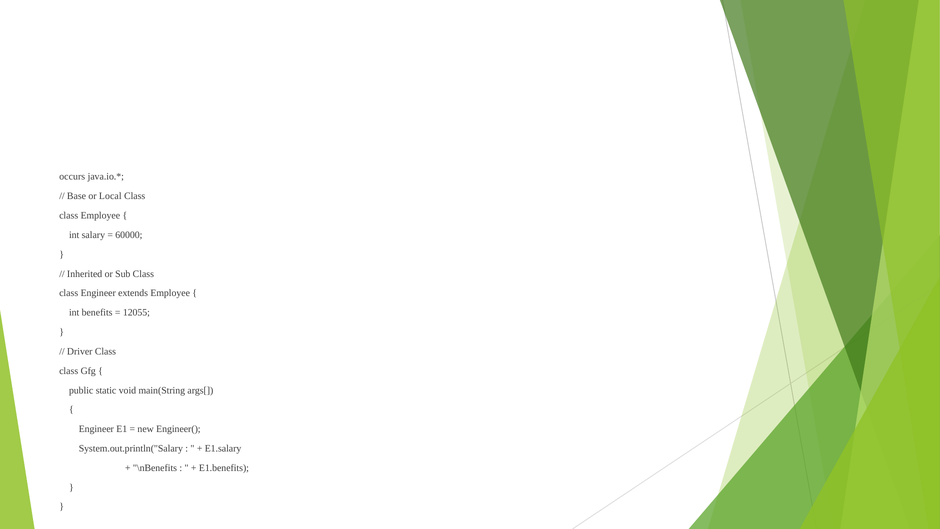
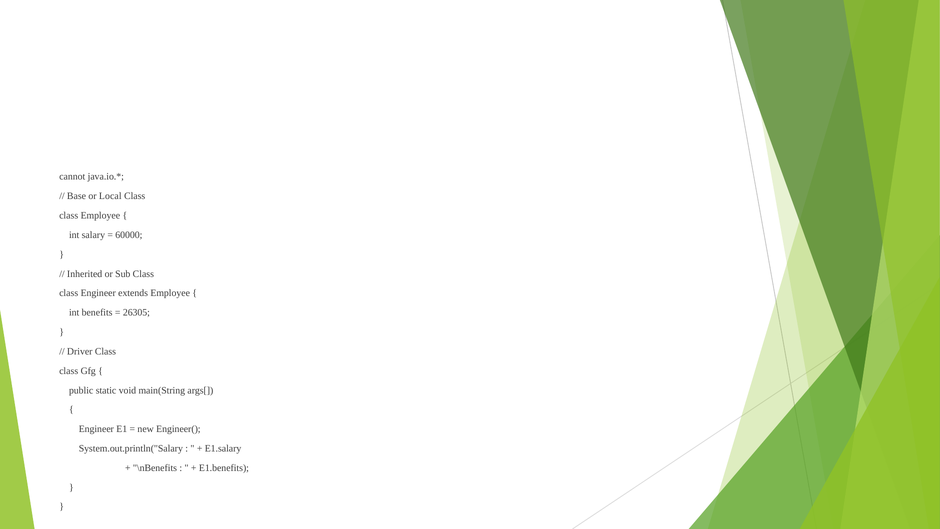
occurs: occurs -> cannot (72, 177)
12055: 12055 -> 26305 (136, 312)
